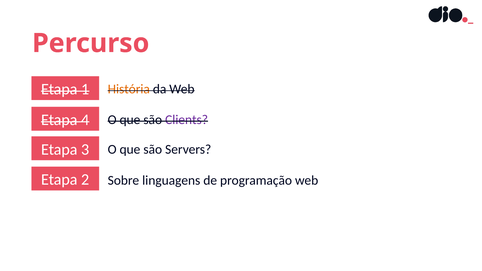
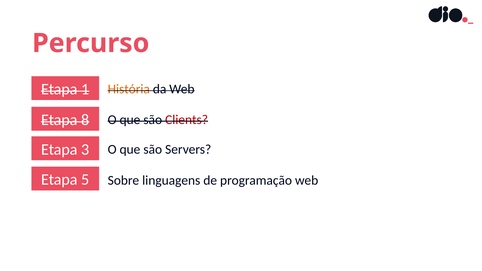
4: 4 -> 8 (85, 120)
Clients colour: purple -> red (187, 120)
2: 2 -> 5 (85, 180)
